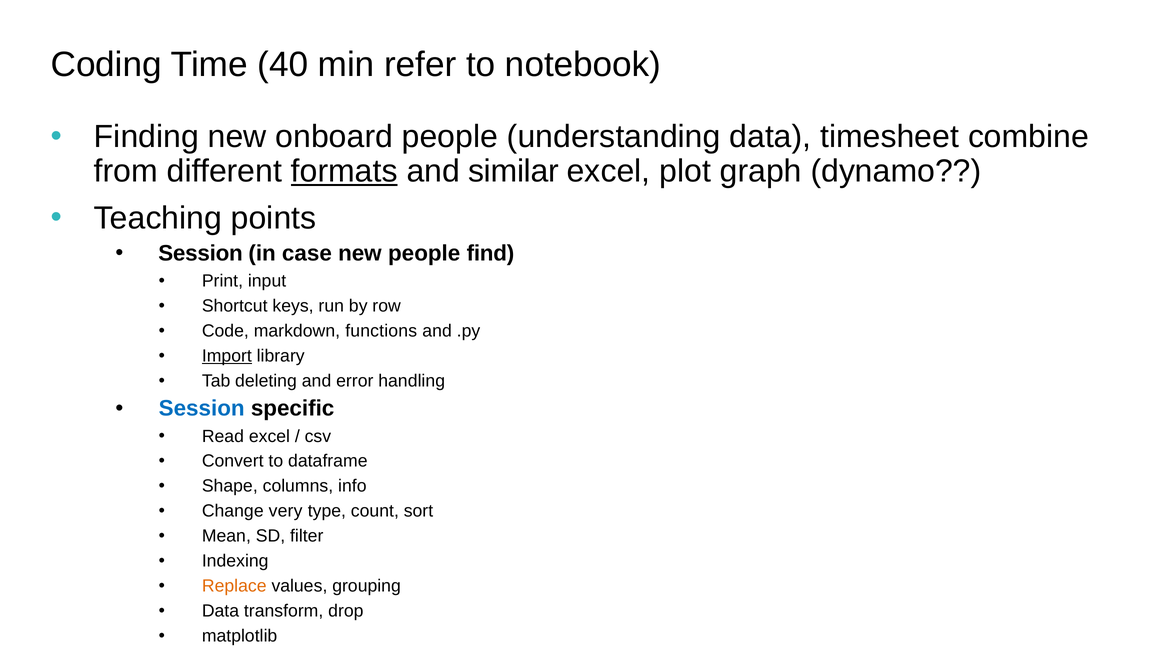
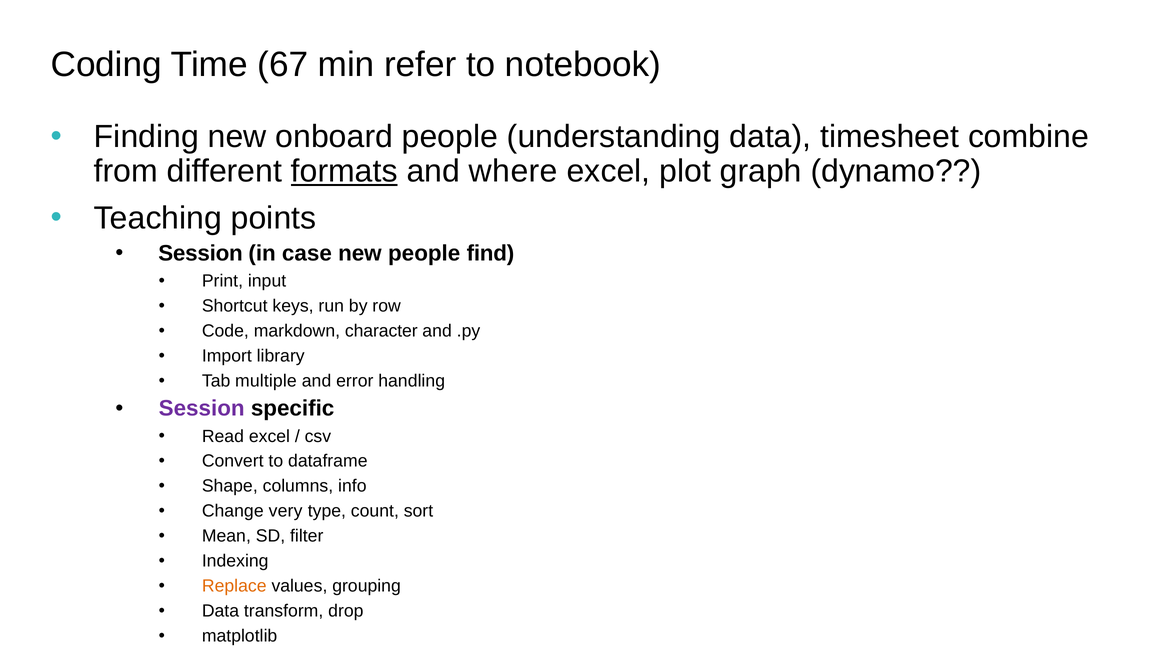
40: 40 -> 67 (283, 64)
similar: similar -> where (513, 171)
functions: functions -> character (381, 331)
Import underline: present -> none (227, 356)
deleting: deleting -> multiple (266, 381)
Session colour: blue -> purple (202, 409)
